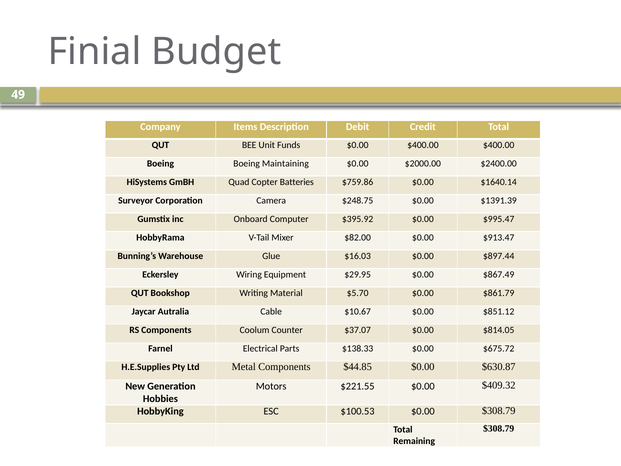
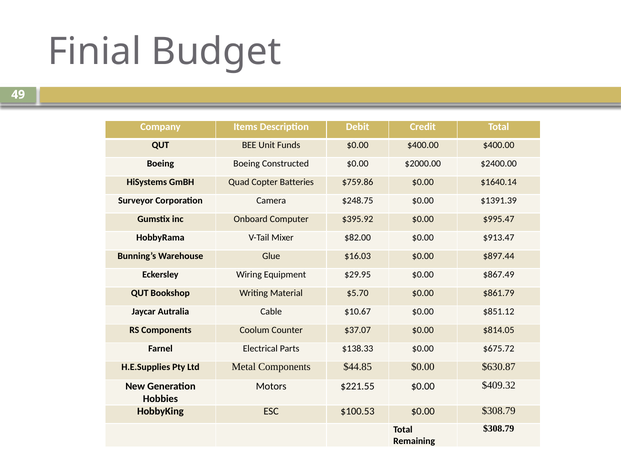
Maintaining: Maintaining -> Constructed (285, 163)
